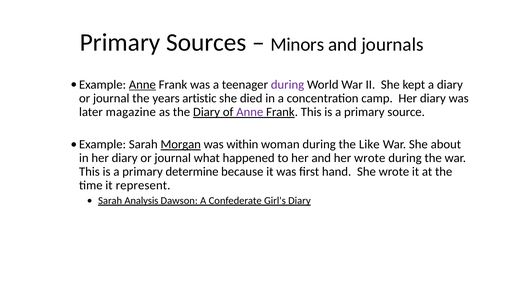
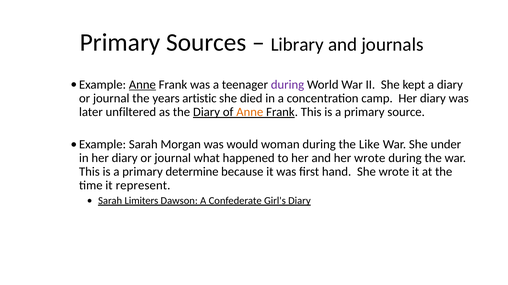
Minors: Minors -> Library (297, 45)
magazine: magazine -> unfiltered (131, 112)
Anne colour: purple -> orange (250, 112)
Morgan underline: present -> none (181, 145)
within: within -> would (242, 145)
about: about -> under (446, 145)
Analysis: Analysis -> Limiters (141, 201)
